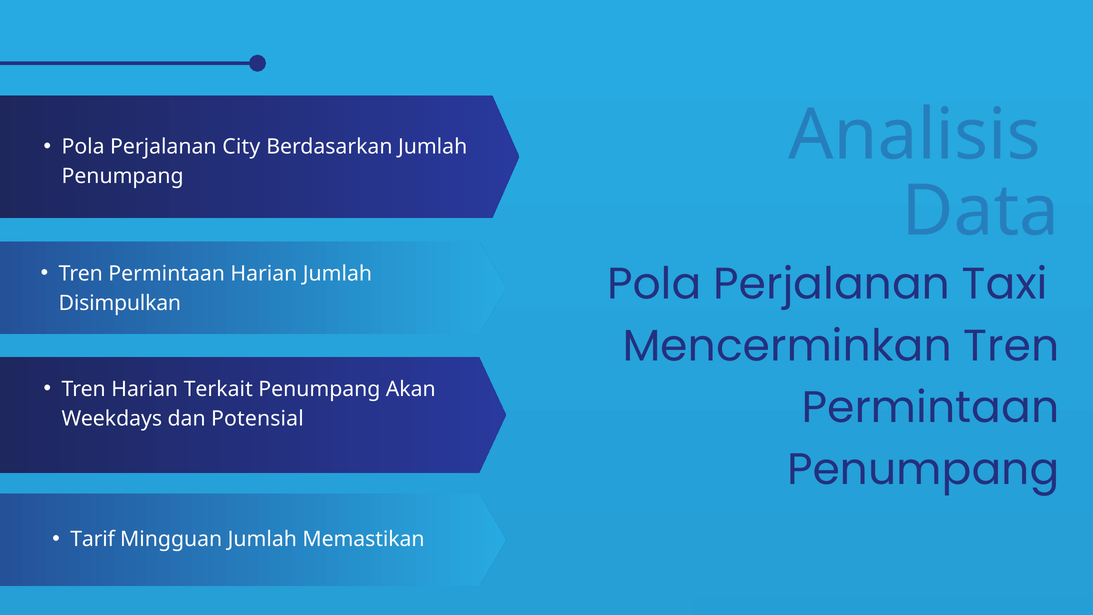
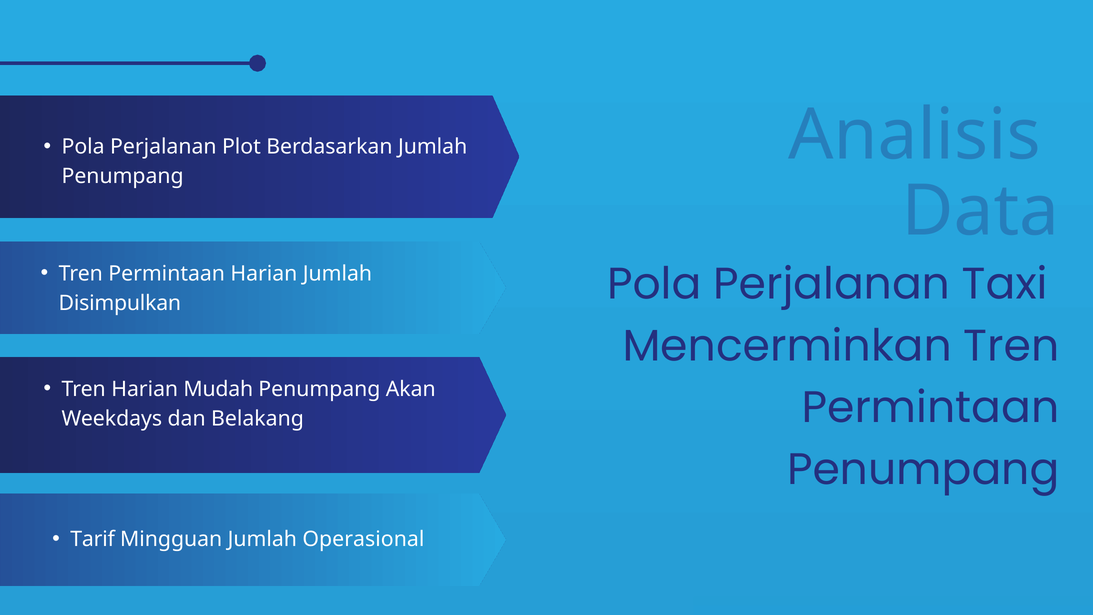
City: City -> Plot (241, 147)
Terkait: Terkait -> Mudah (218, 389)
Potensial: Potensial -> Belakang (258, 419)
Memastikan: Memastikan -> Operasional (363, 539)
